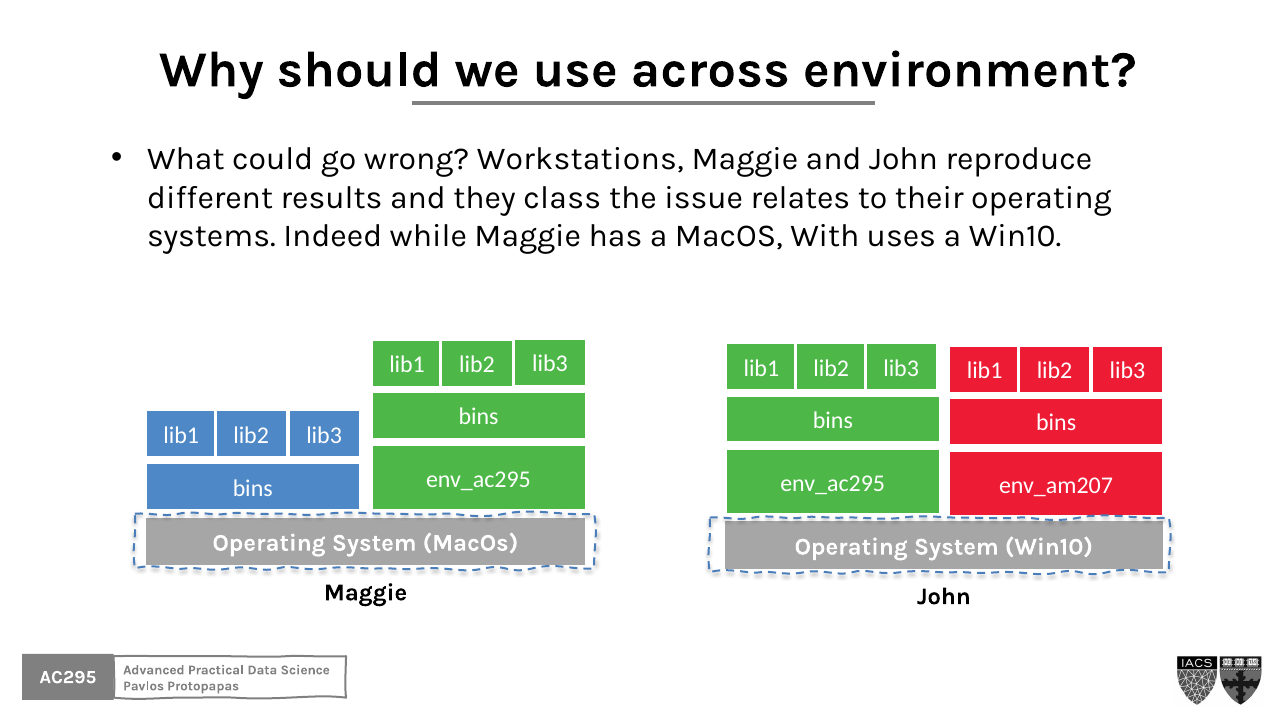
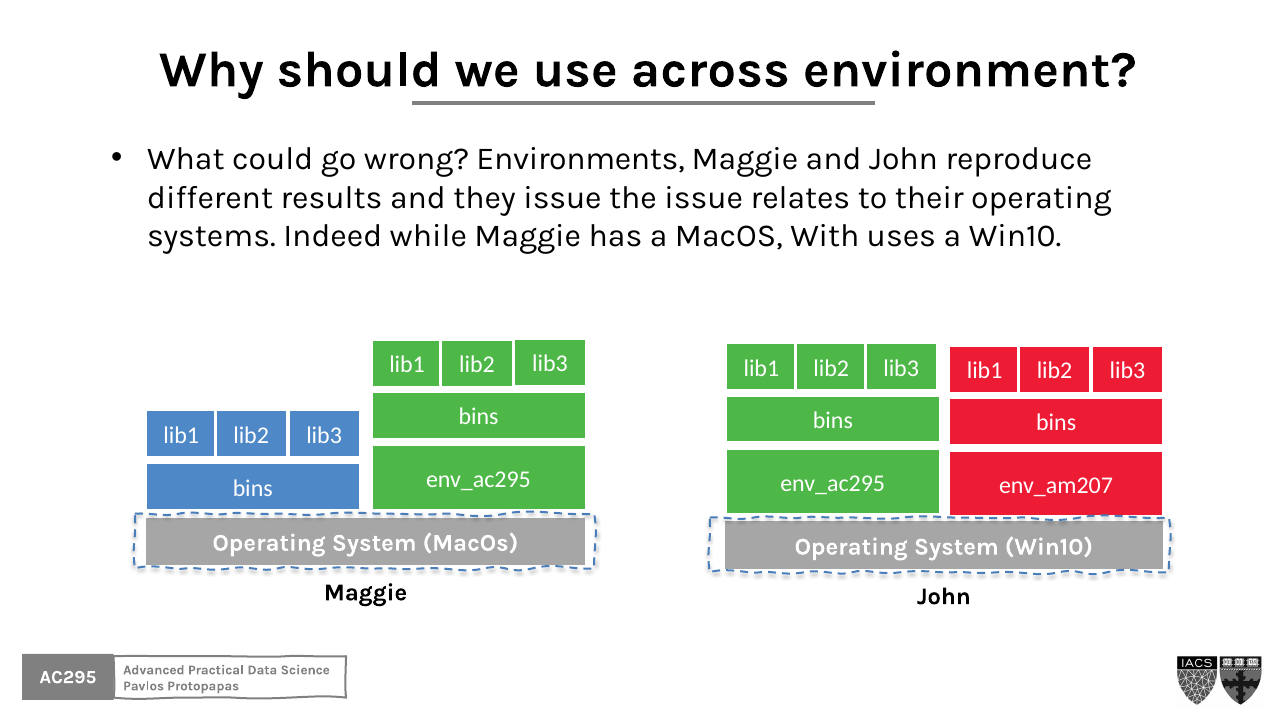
Workstations: Workstations -> Environments (581, 159)
they class: class -> issue (563, 197)
